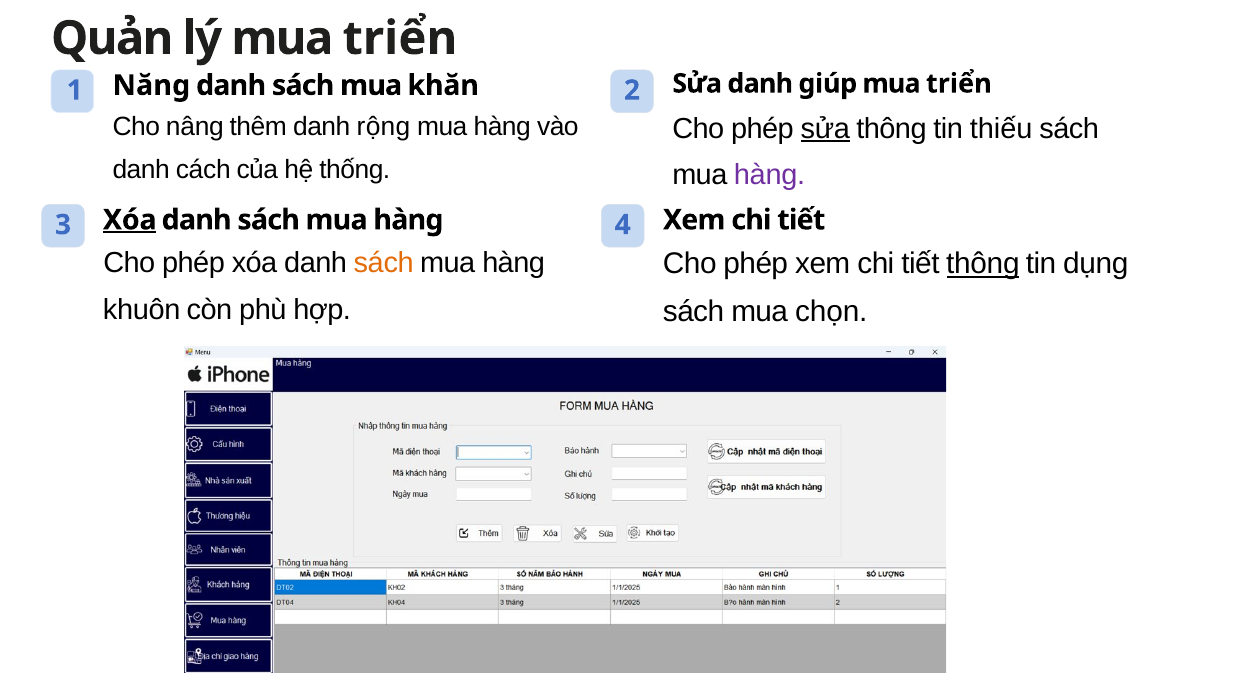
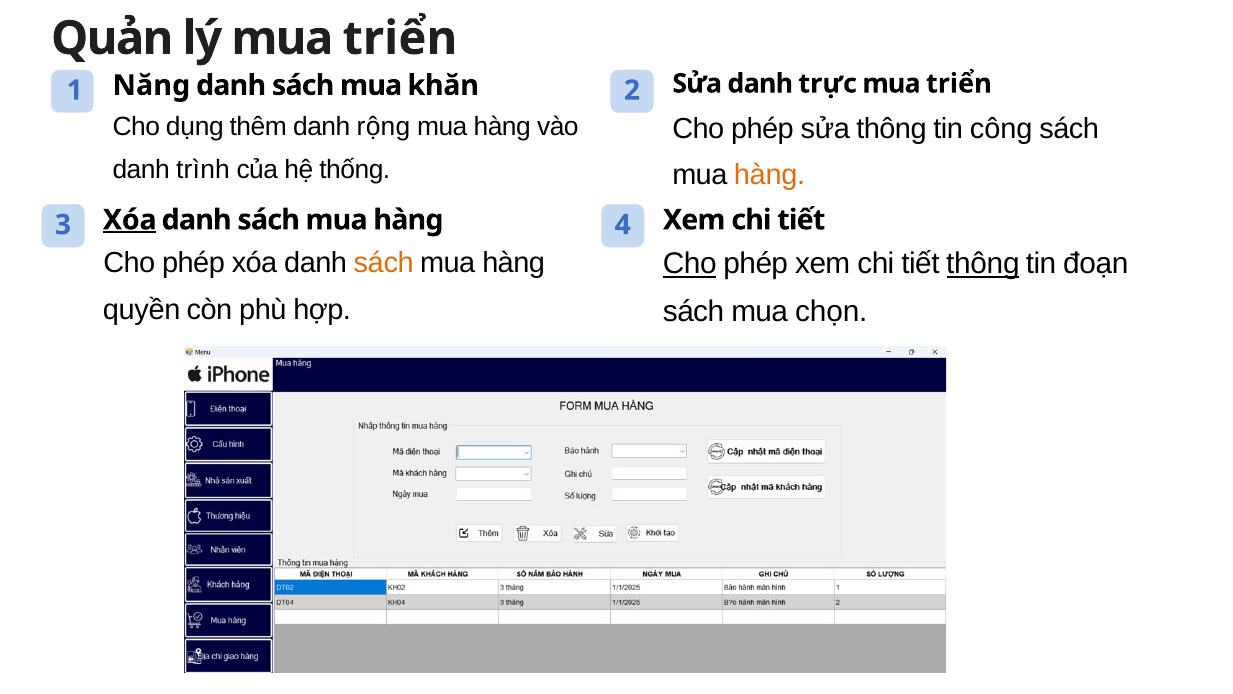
giúp: giúp -> trực (828, 84)
nâng: nâng -> dụng (195, 127)
sửa underline: present -> none (825, 128)
thiếu: thiếu -> công (1001, 128)
cách: cách -> trình (203, 169)
hàng colour: purple -> orange (770, 175)
Cho underline: none -> present (690, 264)
dụng: dụng -> đoạn (1096, 264)
khuôn: khuôn -> quyền (142, 309)
